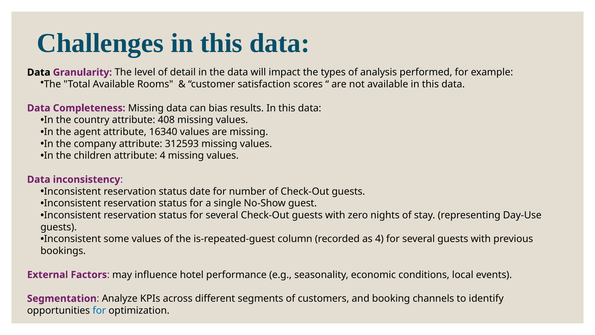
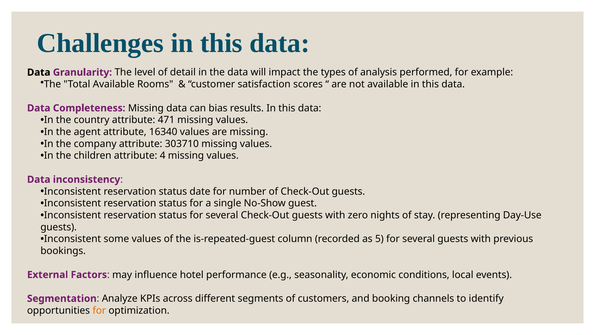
408: 408 -> 471 (166, 120)
312593: 312593 -> 303710 (182, 144)
as 4: 4 -> 5 (379, 239)
for colour: blue -> orange (99, 310)
